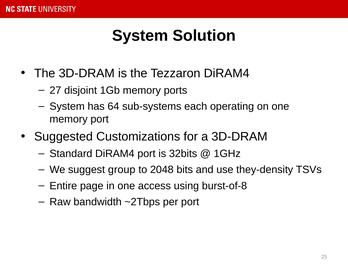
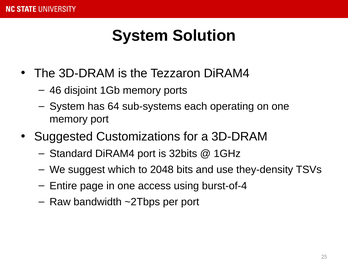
27: 27 -> 46 (55, 90)
group: group -> which (122, 170)
burst-of-8: burst-of-8 -> burst-of-4 (224, 186)
